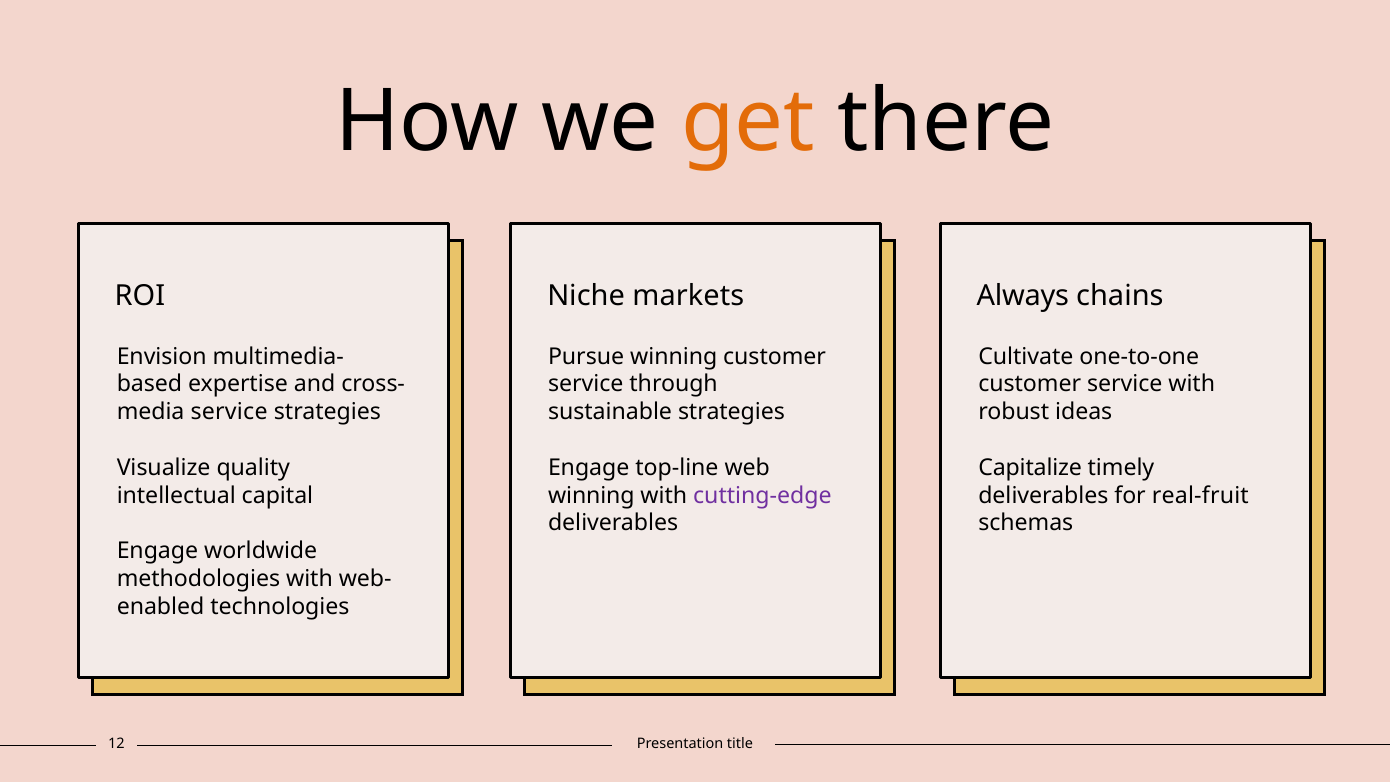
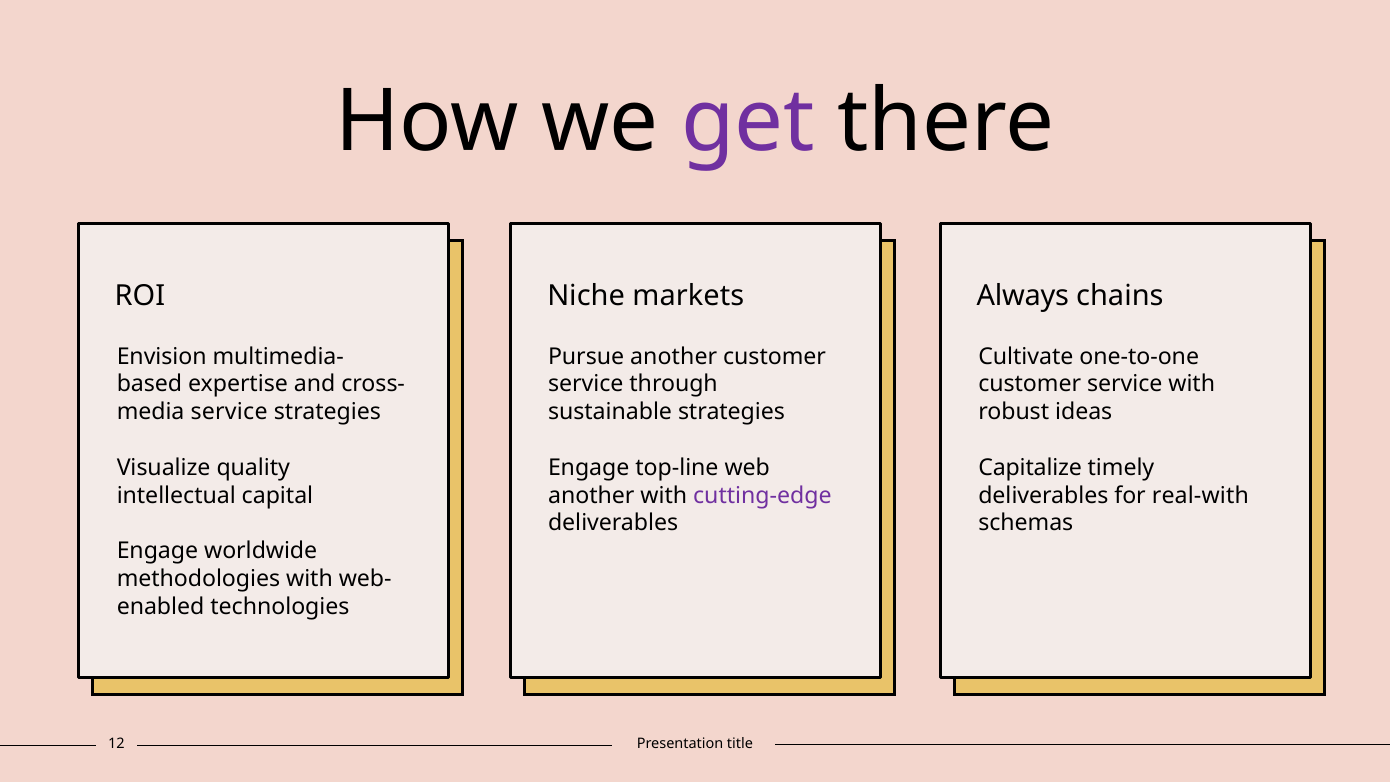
get colour: orange -> purple (748, 122)
Pursue winning: winning -> another (674, 356)
winning: winning -> another (591, 495)
real-fruit: real-fruit -> real-with (1200, 495)
